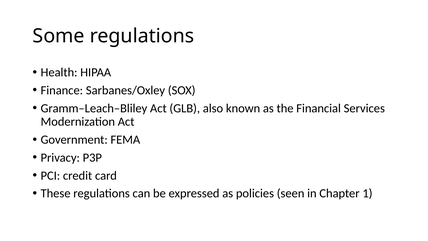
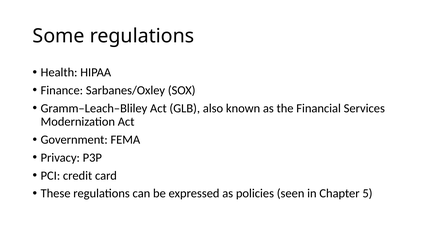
1: 1 -> 5 (367, 193)
